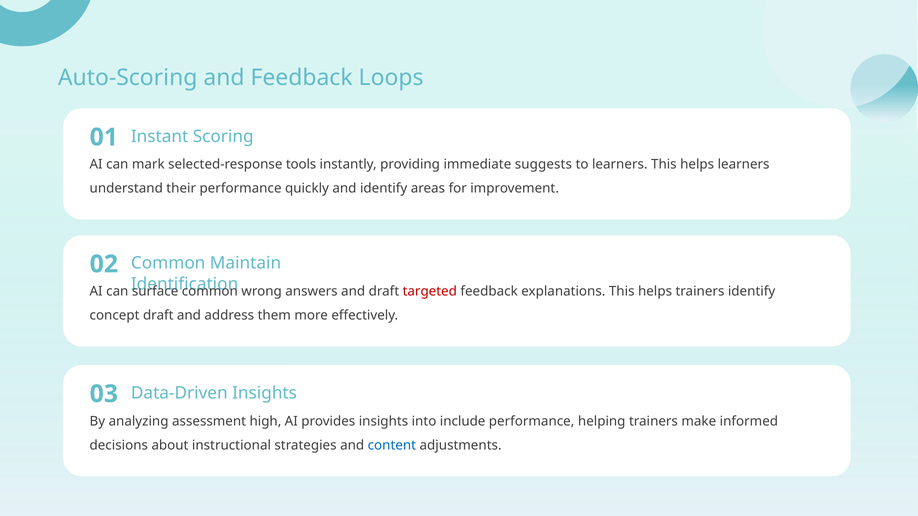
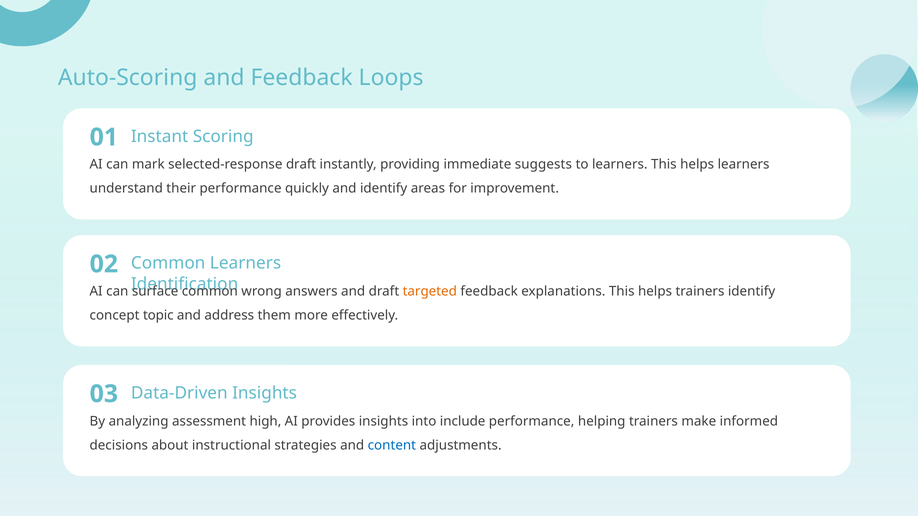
selected-response tools: tools -> draft (301, 165)
Common Maintain: Maintain -> Learners (246, 264)
targeted colour: red -> orange (430, 292)
concept draft: draft -> topic (158, 316)
